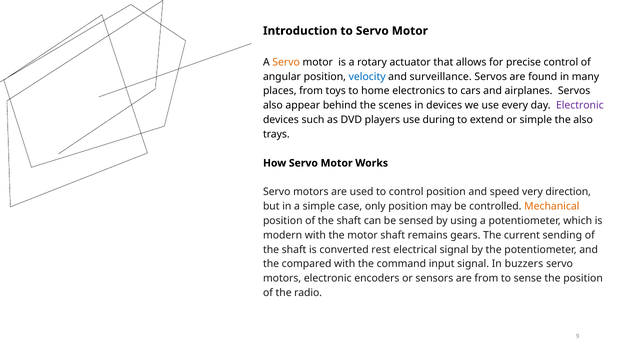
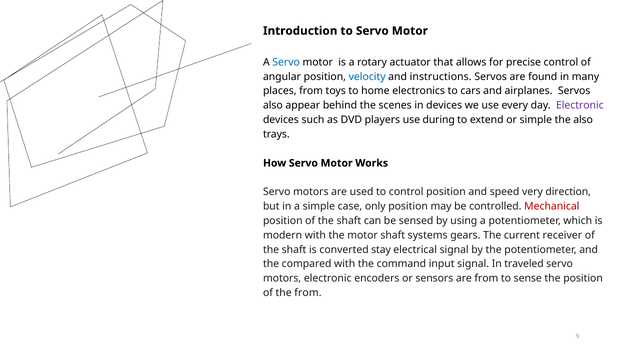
Servo colour: orange -> blue (286, 62)
surveillance: surveillance -> instructions (441, 77)
Mechanical colour: orange -> red (552, 206)
remains: remains -> systems (428, 235)
sending: sending -> receiver (562, 235)
rest: rest -> stay (381, 249)
buzzers: buzzers -> traveled (524, 264)
the radio: radio -> from (308, 293)
